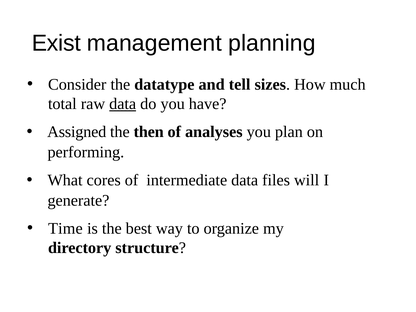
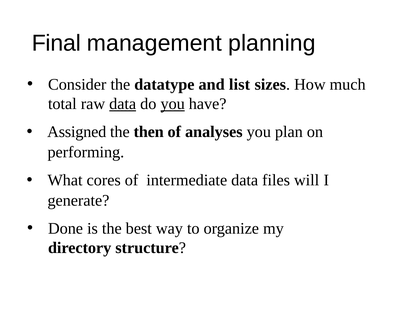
Exist: Exist -> Final (56, 43)
tell: tell -> list (240, 84)
you underline: none -> present (173, 104)
Time: Time -> Done (66, 228)
